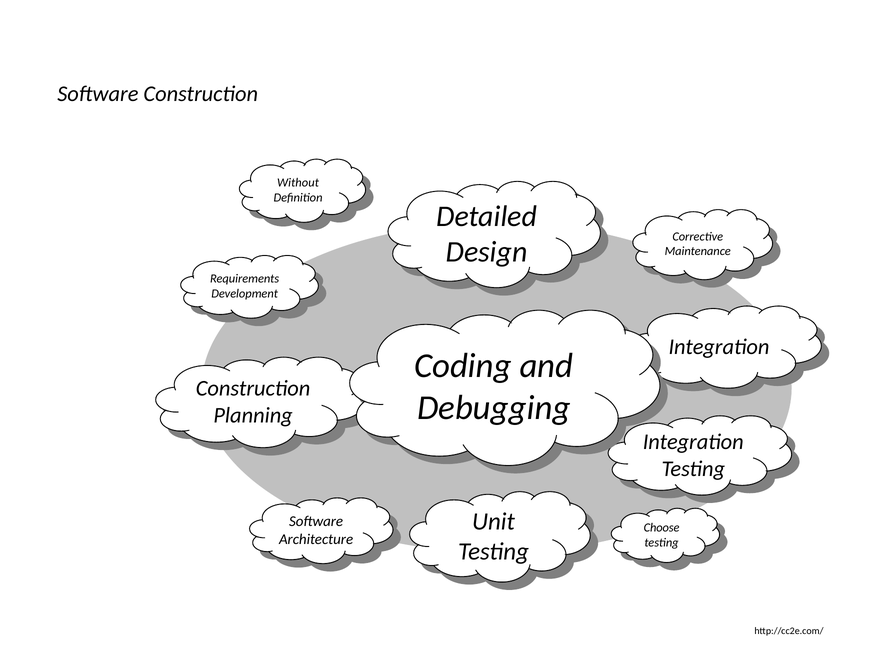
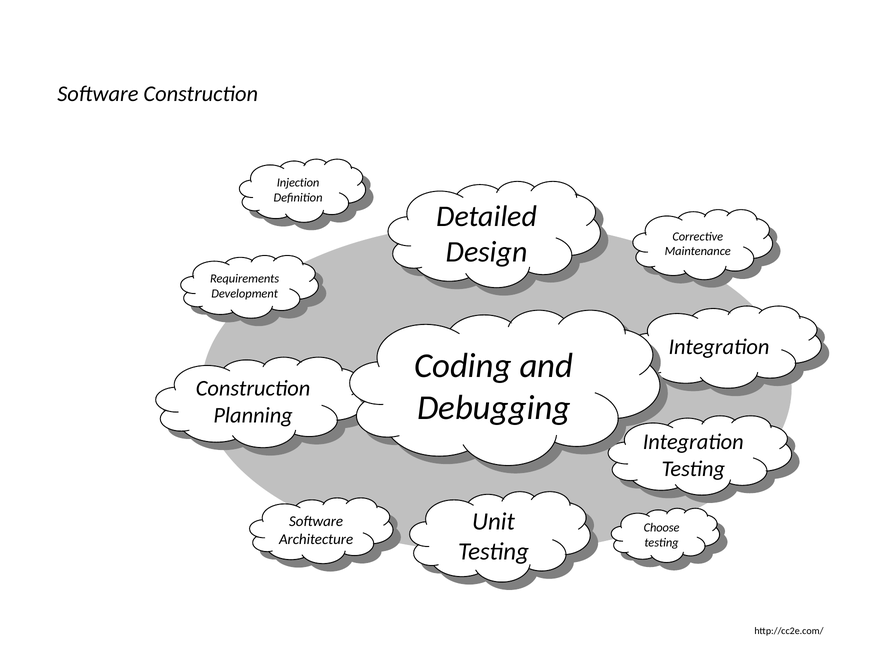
Without: Without -> Injection (298, 183)
